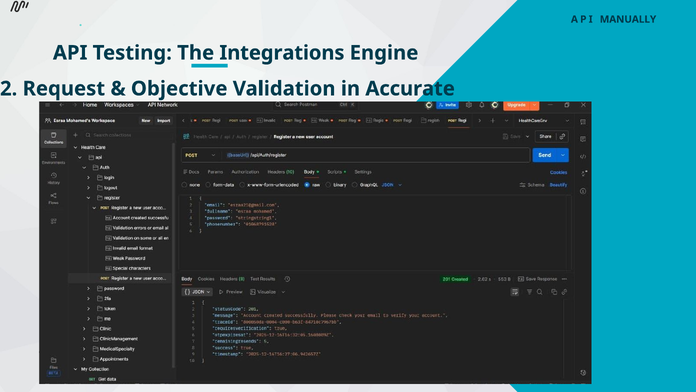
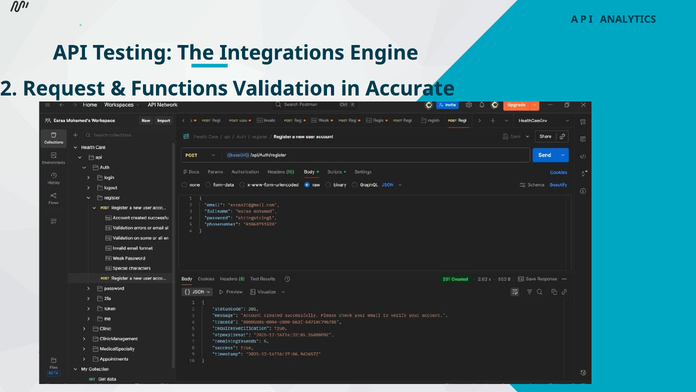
MANUALLY: MANUALLY -> ANALYTICS (628, 19)
Objective: Objective -> Functions (179, 89)
